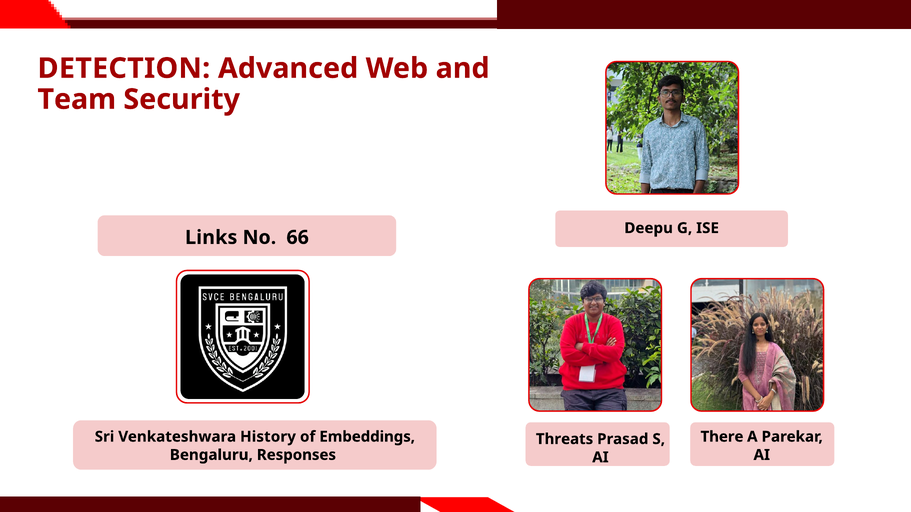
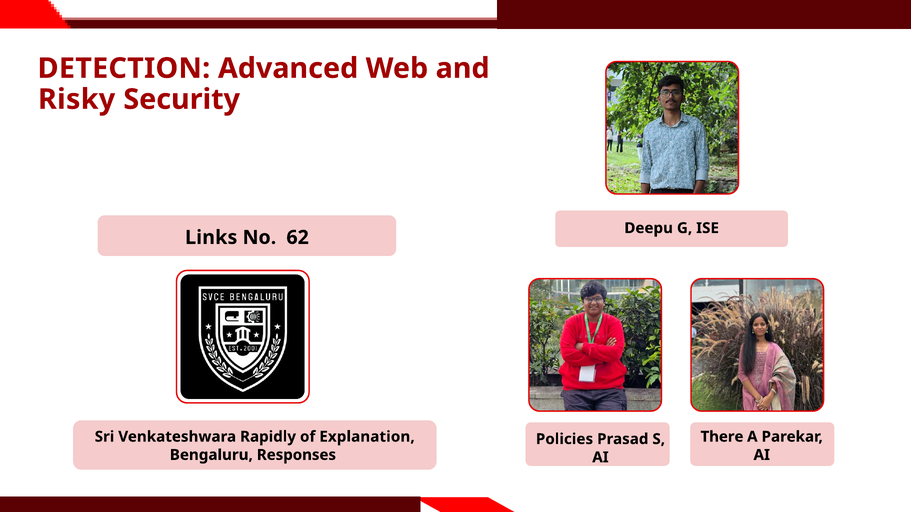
Team: Team -> Risky (77, 99)
66: 66 -> 62 (298, 238)
History: History -> Rapidly (268, 437)
Embeddings: Embeddings -> Explanation (367, 437)
Threats: Threats -> Policies (564, 439)
